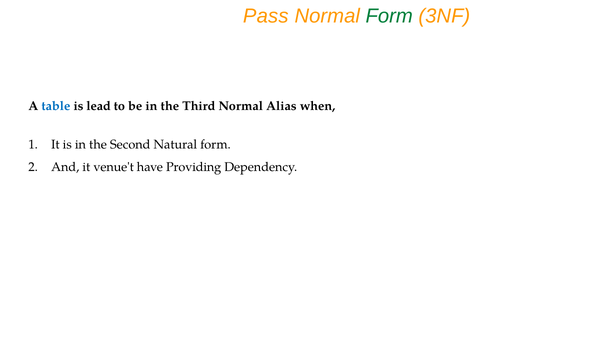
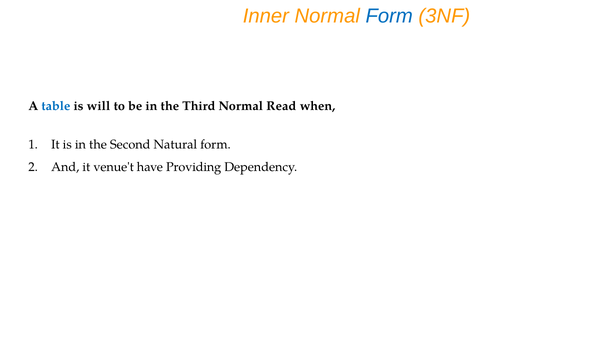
Pass: Pass -> Inner (266, 16)
Form colour: green -> blue (389, 16)
lead: lead -> will (98, 106)
Alias: Alias -> Read (281, 106)
